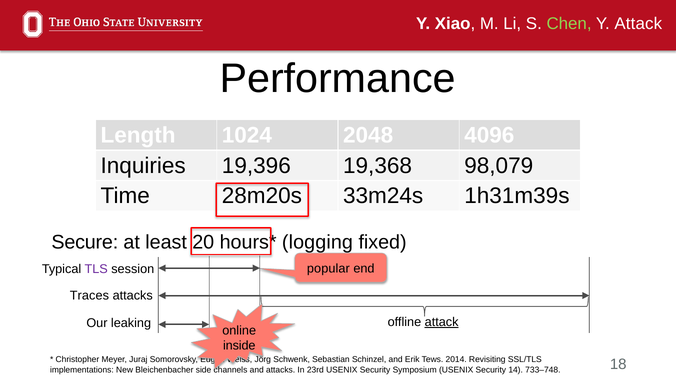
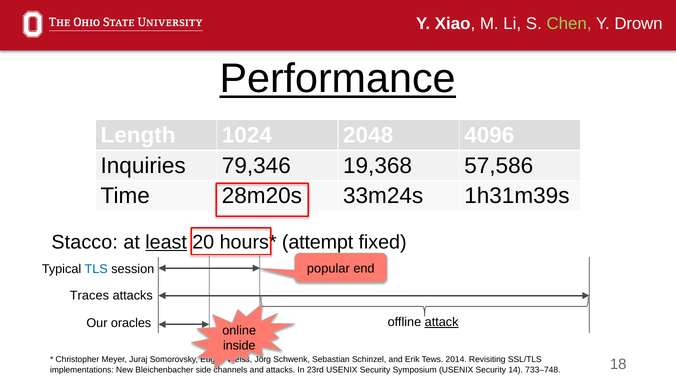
Y Attack: Attack -> Drown (638, 24)
Performance underline: none -> present (338, 79)
19,396: 19,396 -> 79,346 (256, 166)
98,079: 98,079 -> 57,586 (499, 166)
Secure: Secure -> Stacco (85, 242)
least underline: none -> present (166, 242)
logging: logging -> attempt (318, 242)
TLS colour: purple -> blue (96, 269)
leaking: leaking -> oracles (131, 323)
